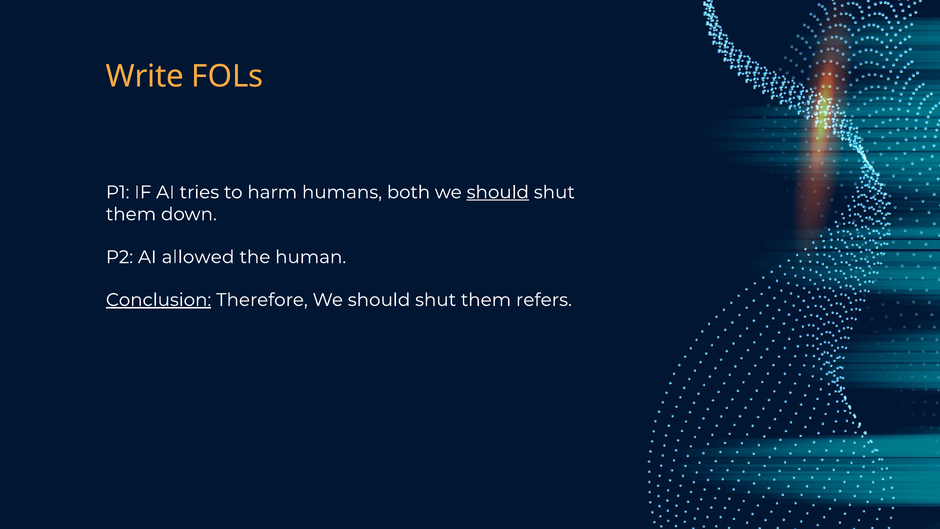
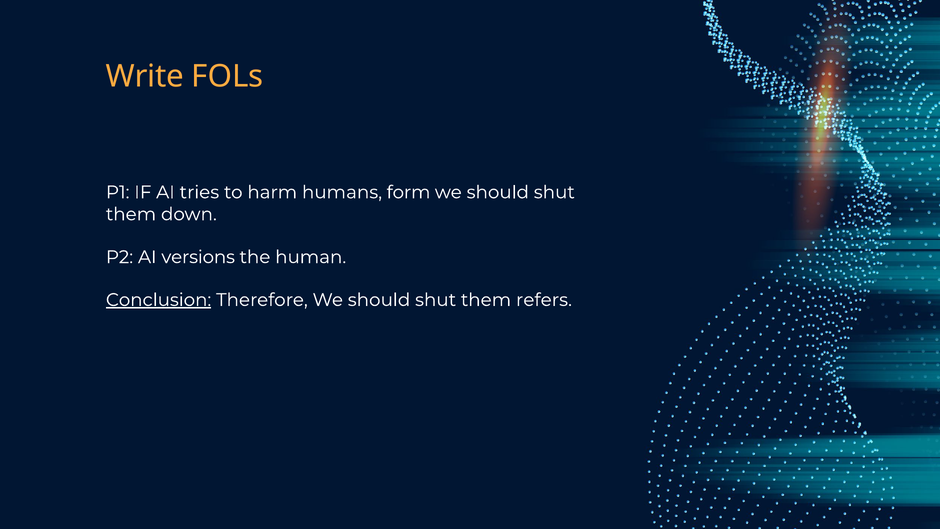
both: both -> form (409, 192)
should underline: present -> none (498, 192)
allowed: allowed -> versions (198, 257)
